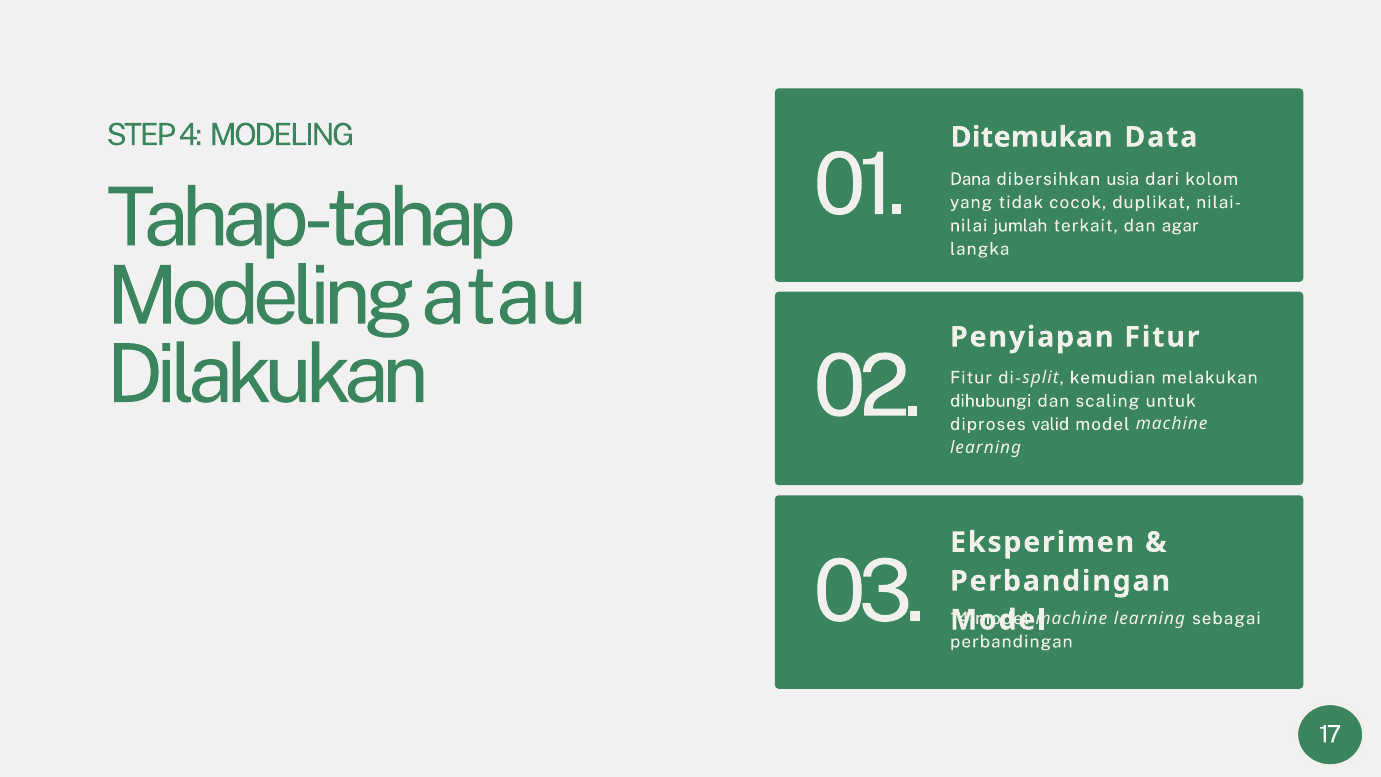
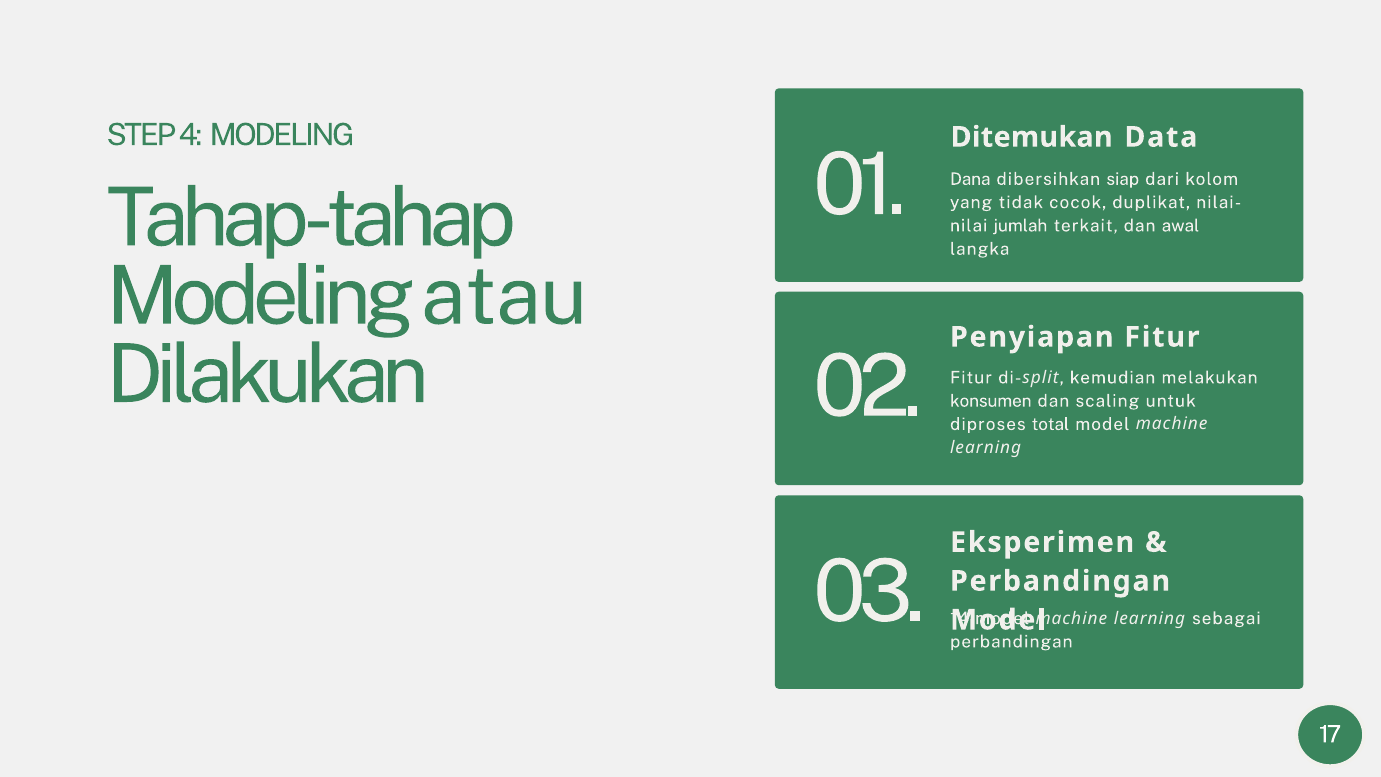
usia: usia -> siap (1123, 179)
agar: agar -> awal (1180, 226)
dihubungi: dihubungi -> konsumen (991, 401)
valid: valid -> total (1050, 424)
